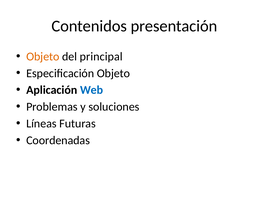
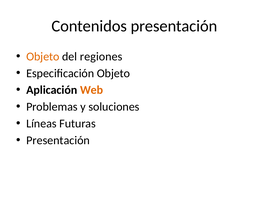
principal: principal -> regiones (101, 56)
Web colour: blue -> orange (92, 90)
Coordenadas: Coordenadas -> Presentación (58, 140)
